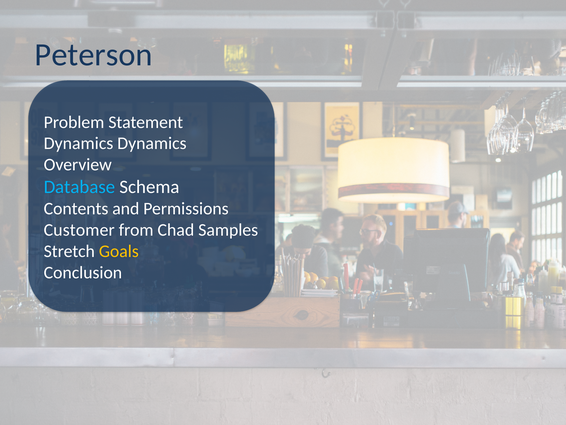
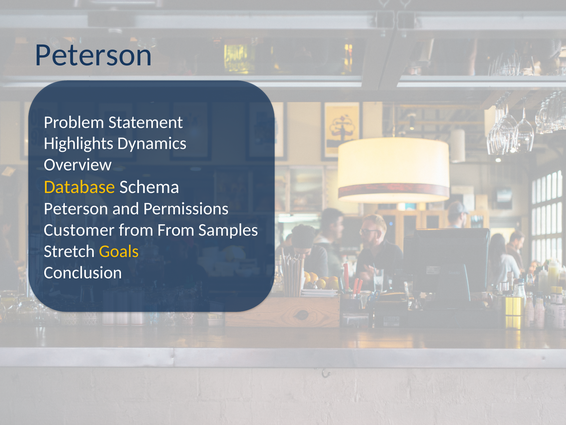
Dynamics: Dynamics -> Highlights (79, 143)
Database colour: light blue -> yellow (79, 187)
Contents: Contents -> Peterson (76, 208)
from Chad: Chad -> From (176, 230)
